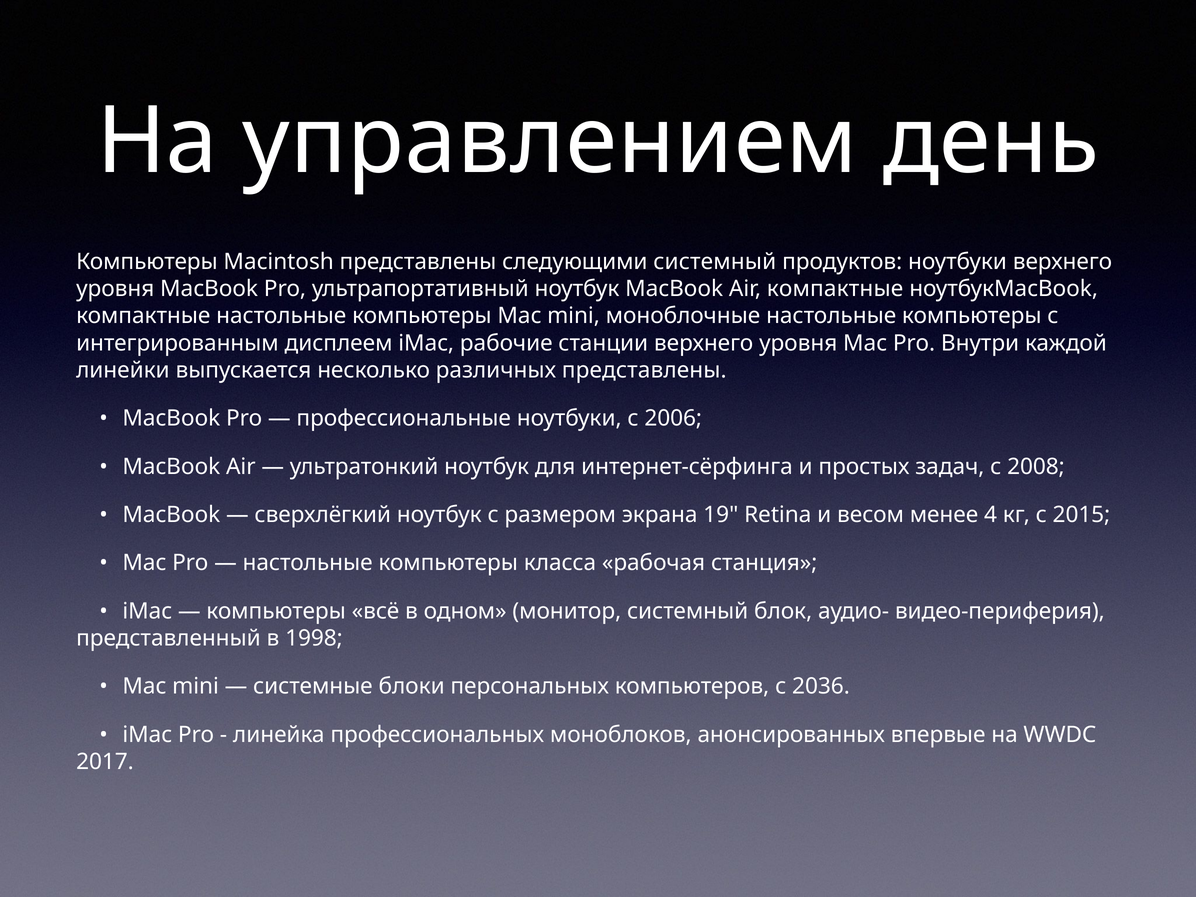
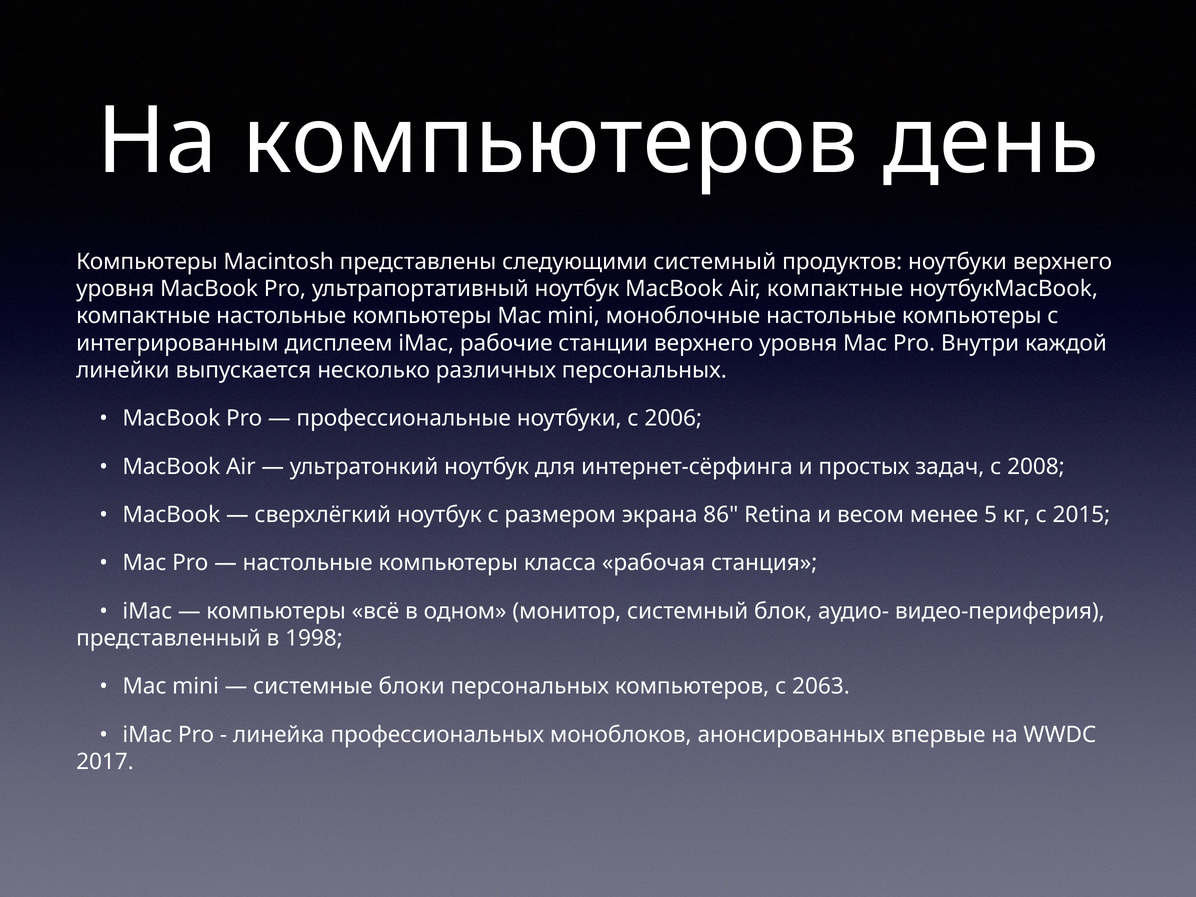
На управлением: управлением -> компьютеров (550, 141)
различных представлены: представлены -> персональных (644, 370)
19: 19 -> 86 (721, 515)
4: 4 -> 5 (990, 515)
2036: 2036 -> 2063 (821, 686)
